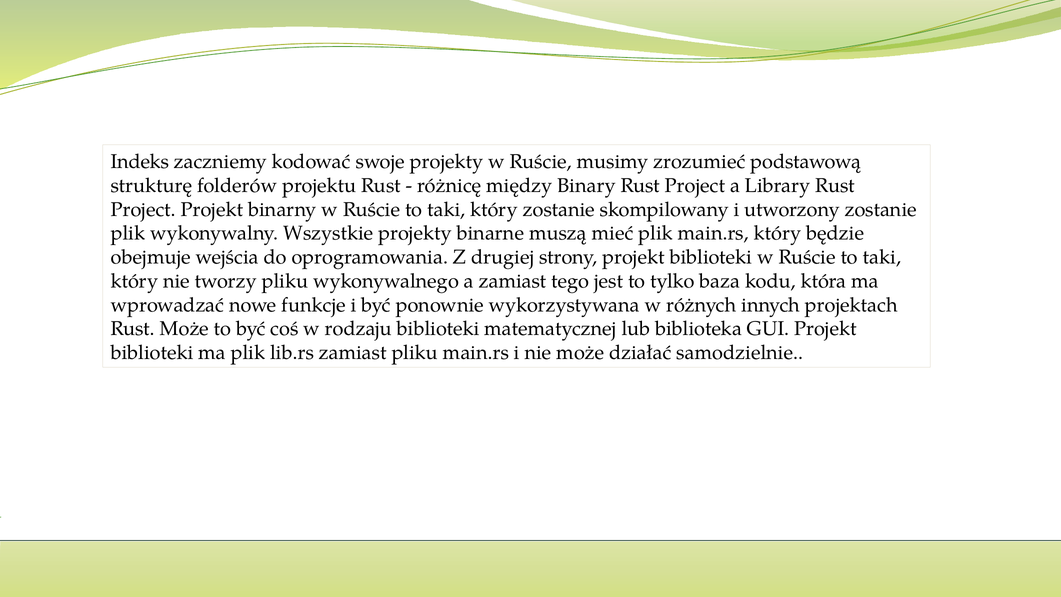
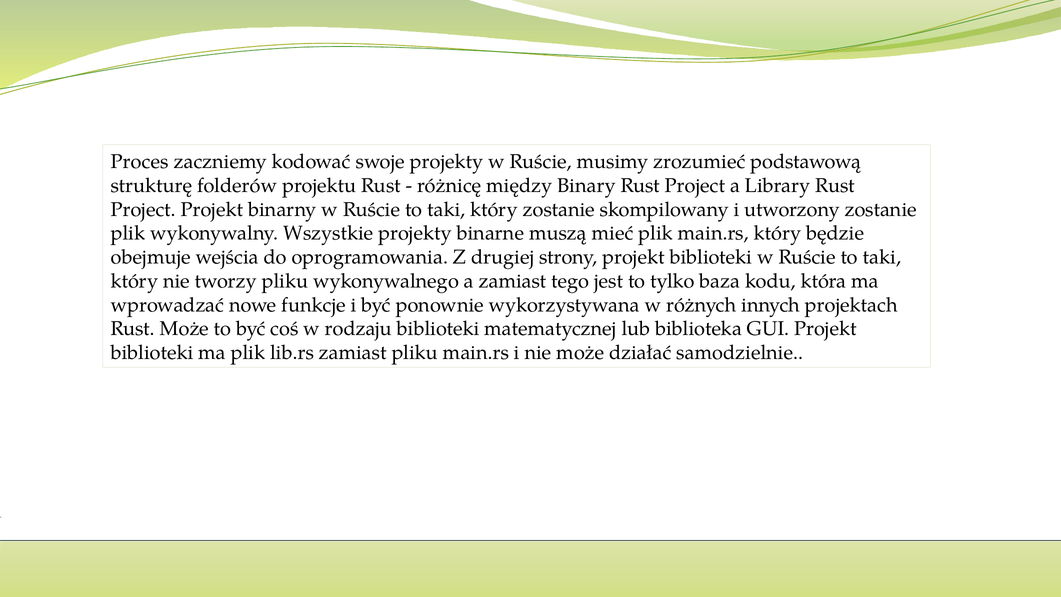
Indeks: Indeks -> Proces (140, 162)
